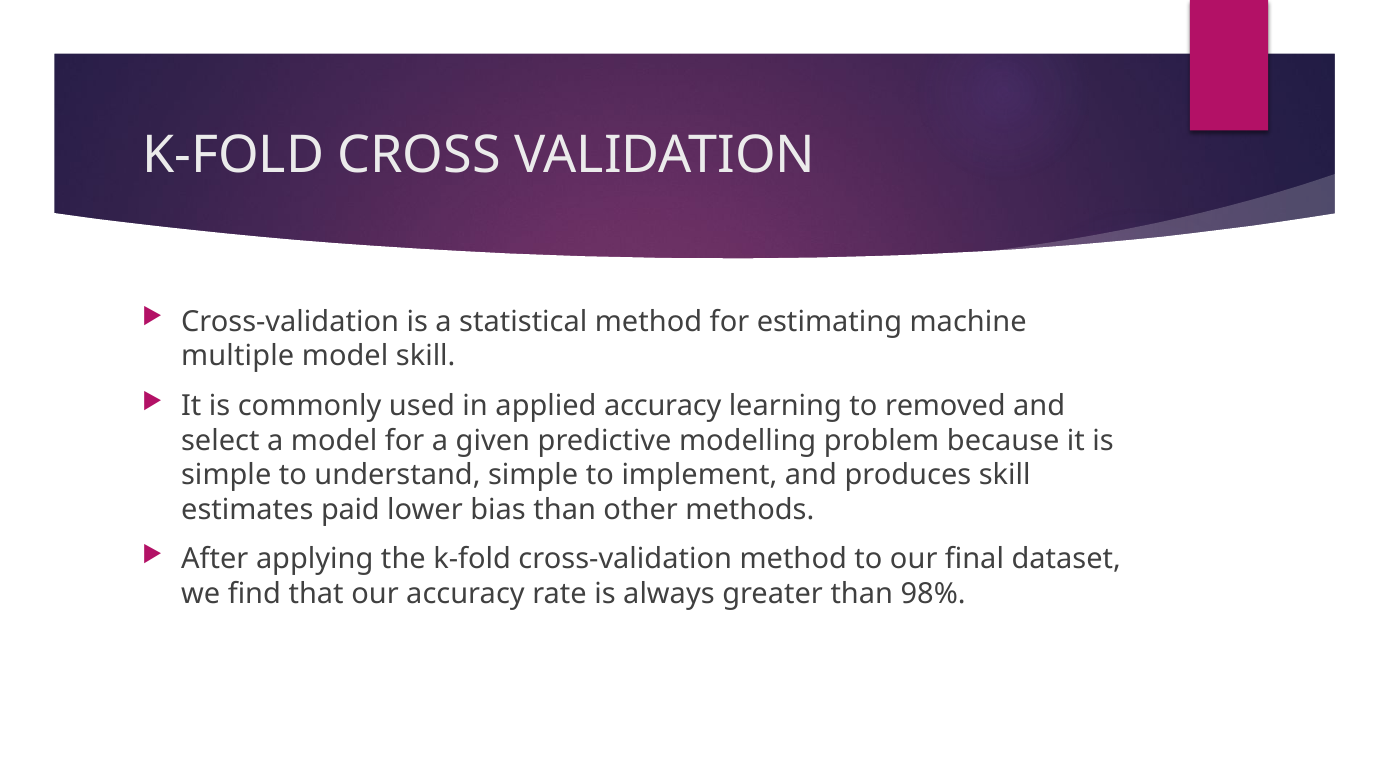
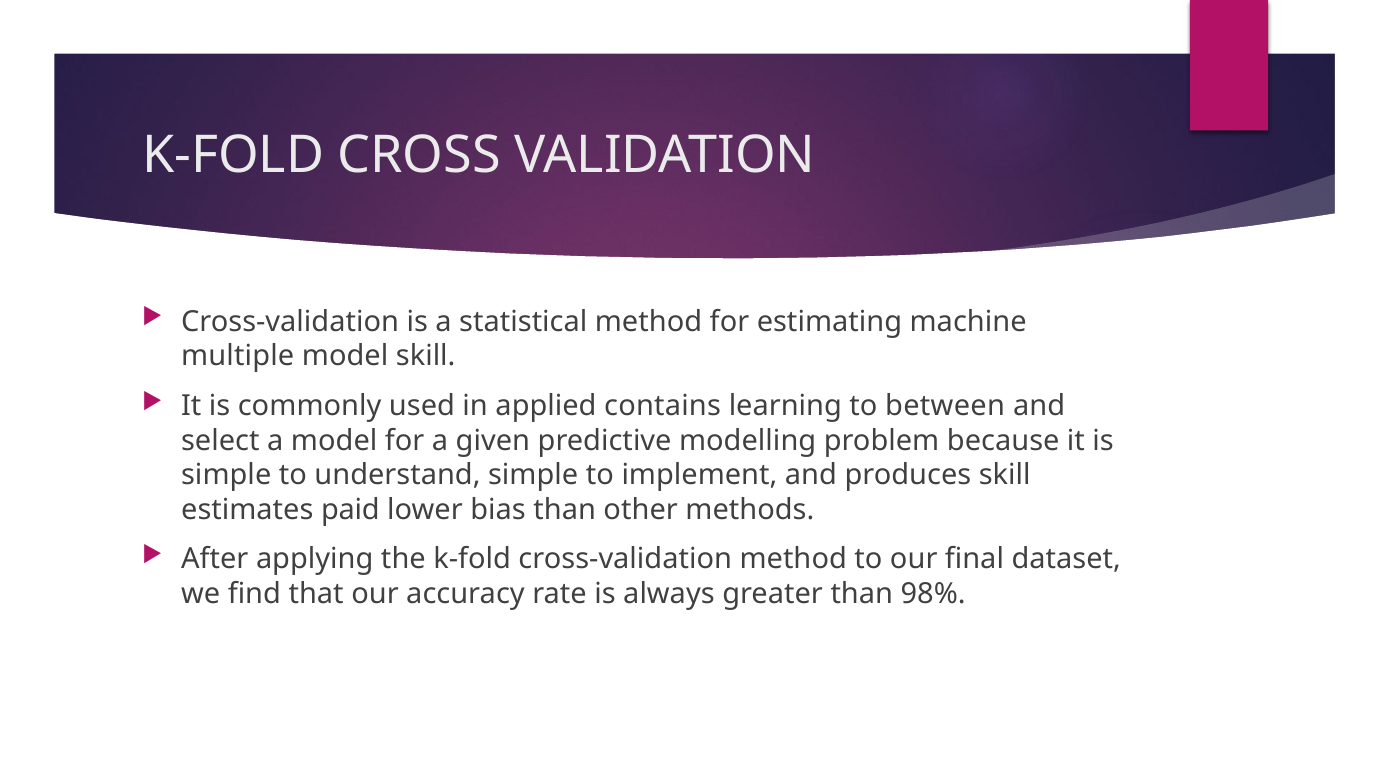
applied accuracy: accuracy -> contains (663, 406)
removed: removed -> between (945, 406)
